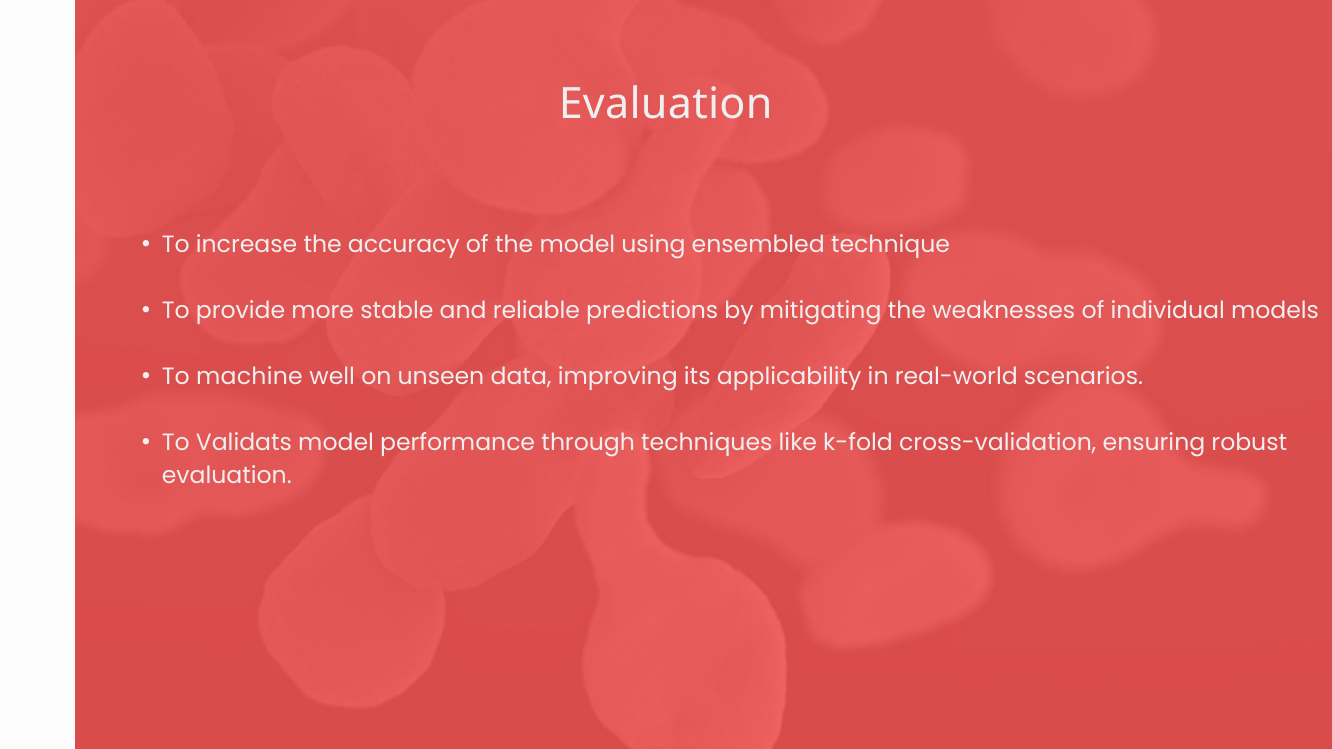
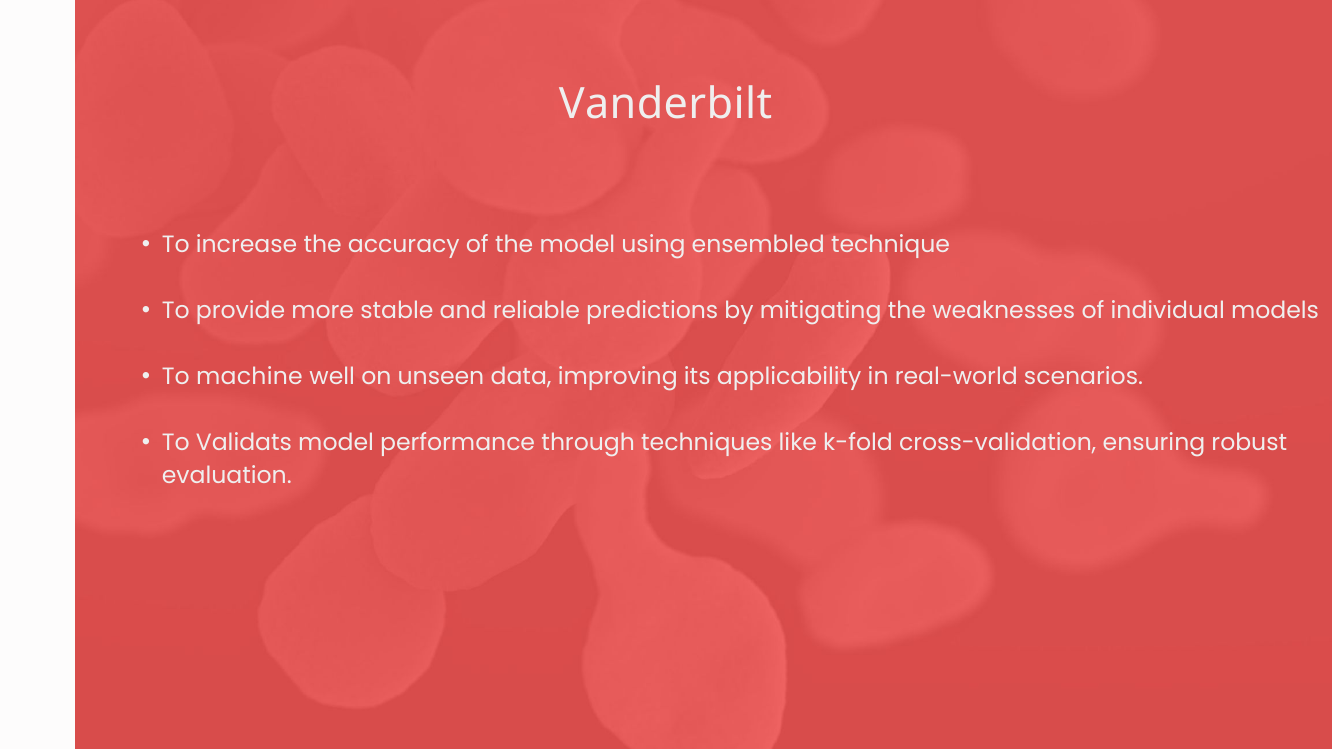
Evaluation: Evaluation -> Vanderbilt (666, 104)
